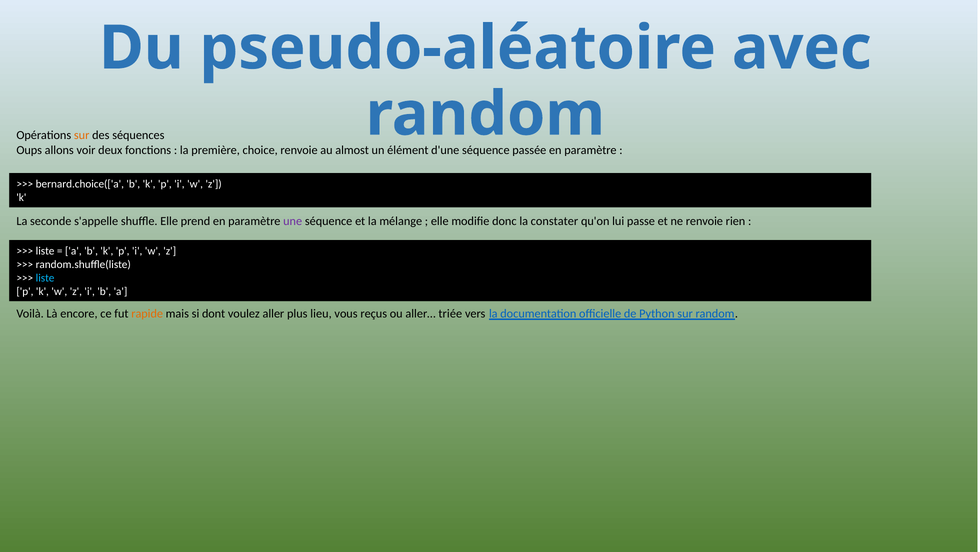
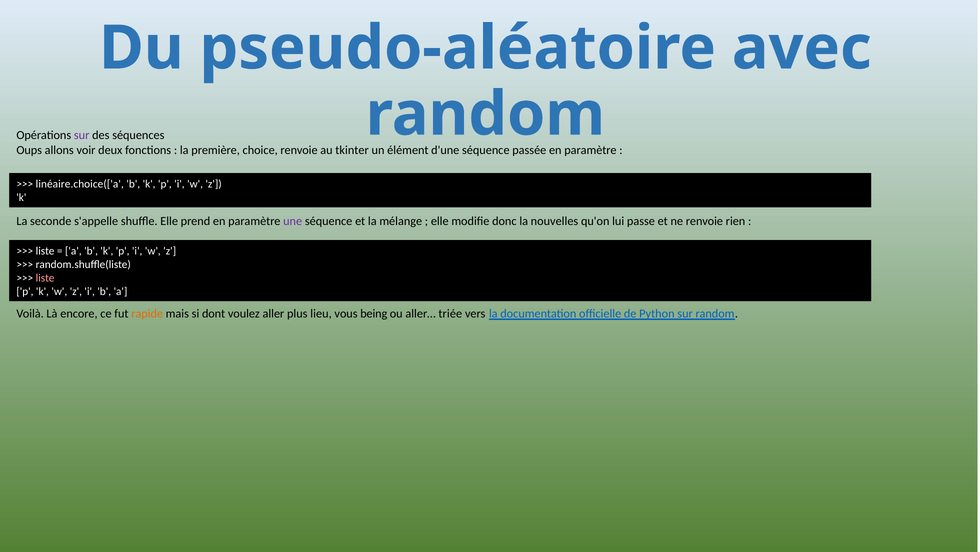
sur colour: orange -> purple (82, 135)
almost: almost -> tkinter (352, 150)
bernard.choice(['a: bernard.choice(['a -> linéaire.choice(['a (80, 184)
constater: constater -> nouvelles (555, 221)
liste colour: light blue -> pink (45, 278)
reçus: reçus -> being (374, 313)
